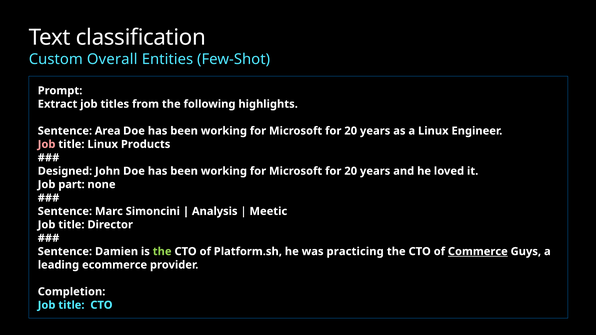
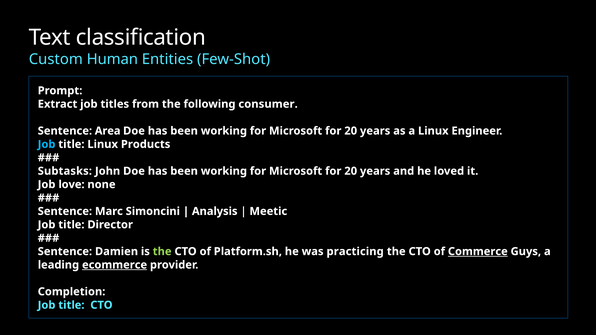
Overall: Overall -> Human (112, 59)
highlights: highlights -> consumer (268, 104)
Job colour: pink -> light blue (47, 144)
Designed: Designed -> Subtasks (65, 171)
part: part -> love (71, 185)
ecommerce underline: none -> present (115, 265)
